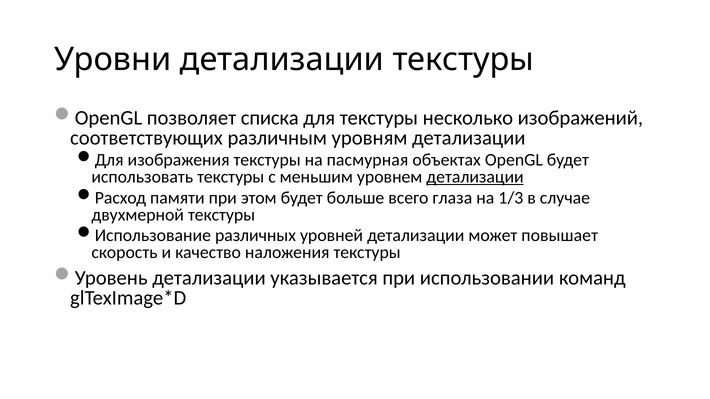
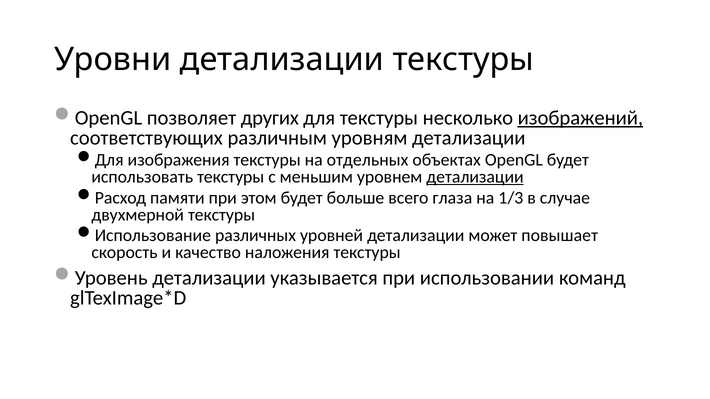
списка: списка -> других (270, 118)
изображений underline: none -> present (580, 118)
пасмурная: пасмурная -> отдельных (368, 160)
